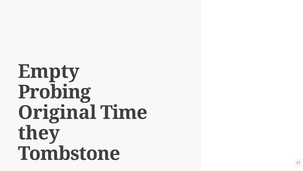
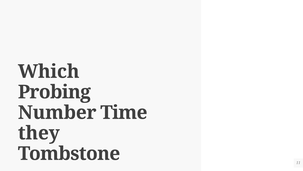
Empty: Empty -> Which (49, 71)
Original: Original -> Number (57, 112)
